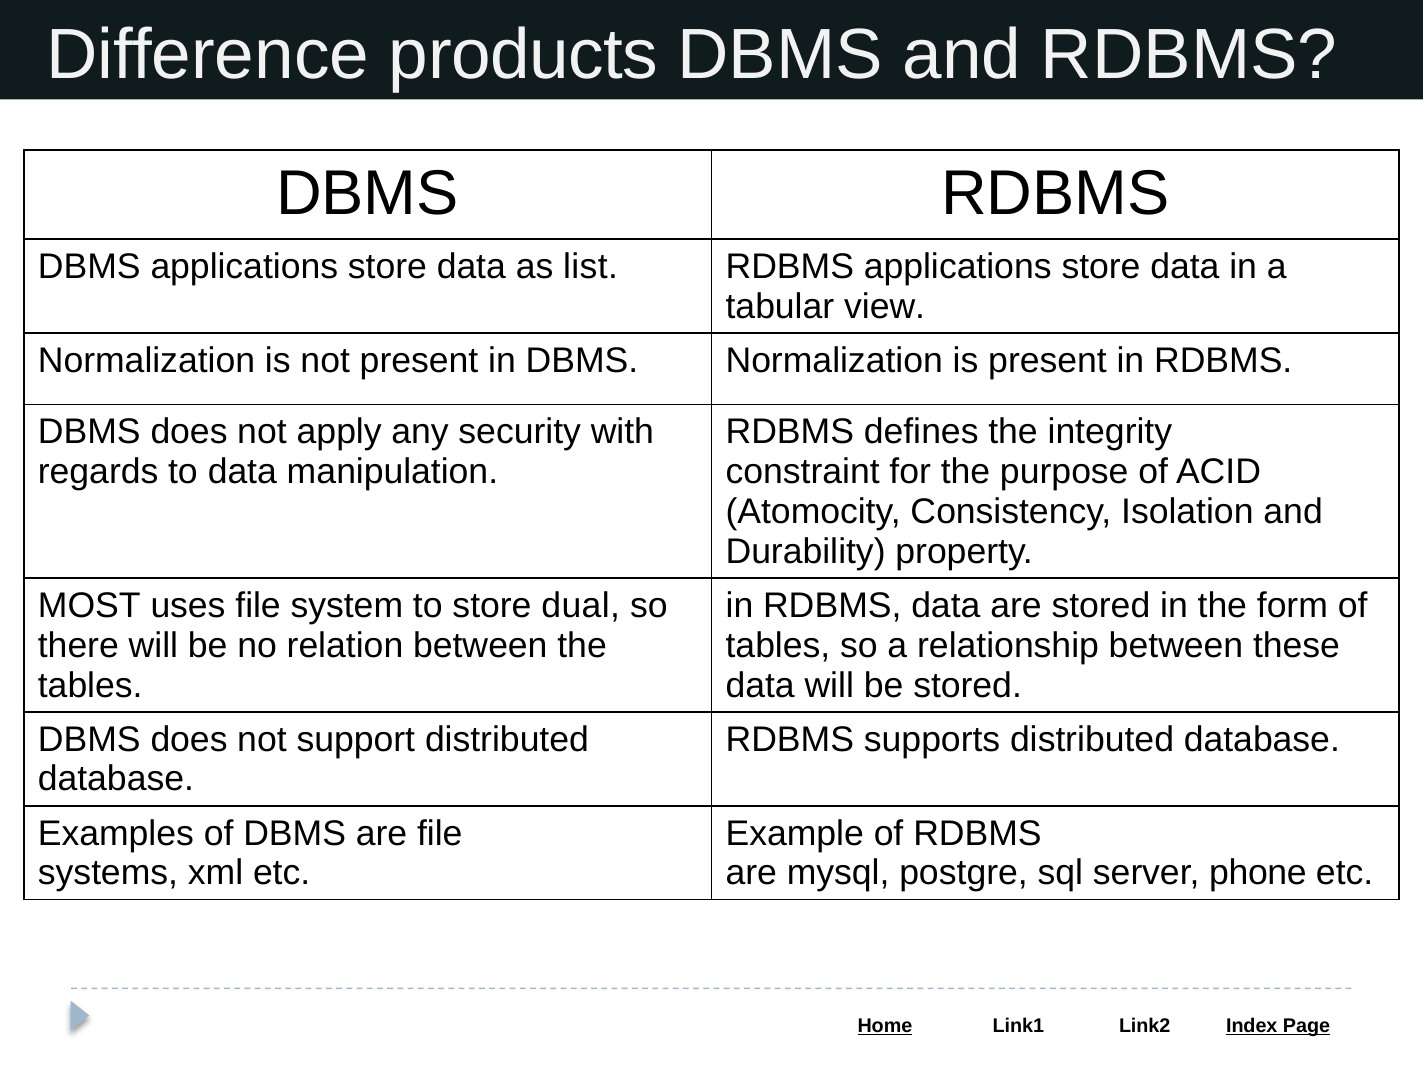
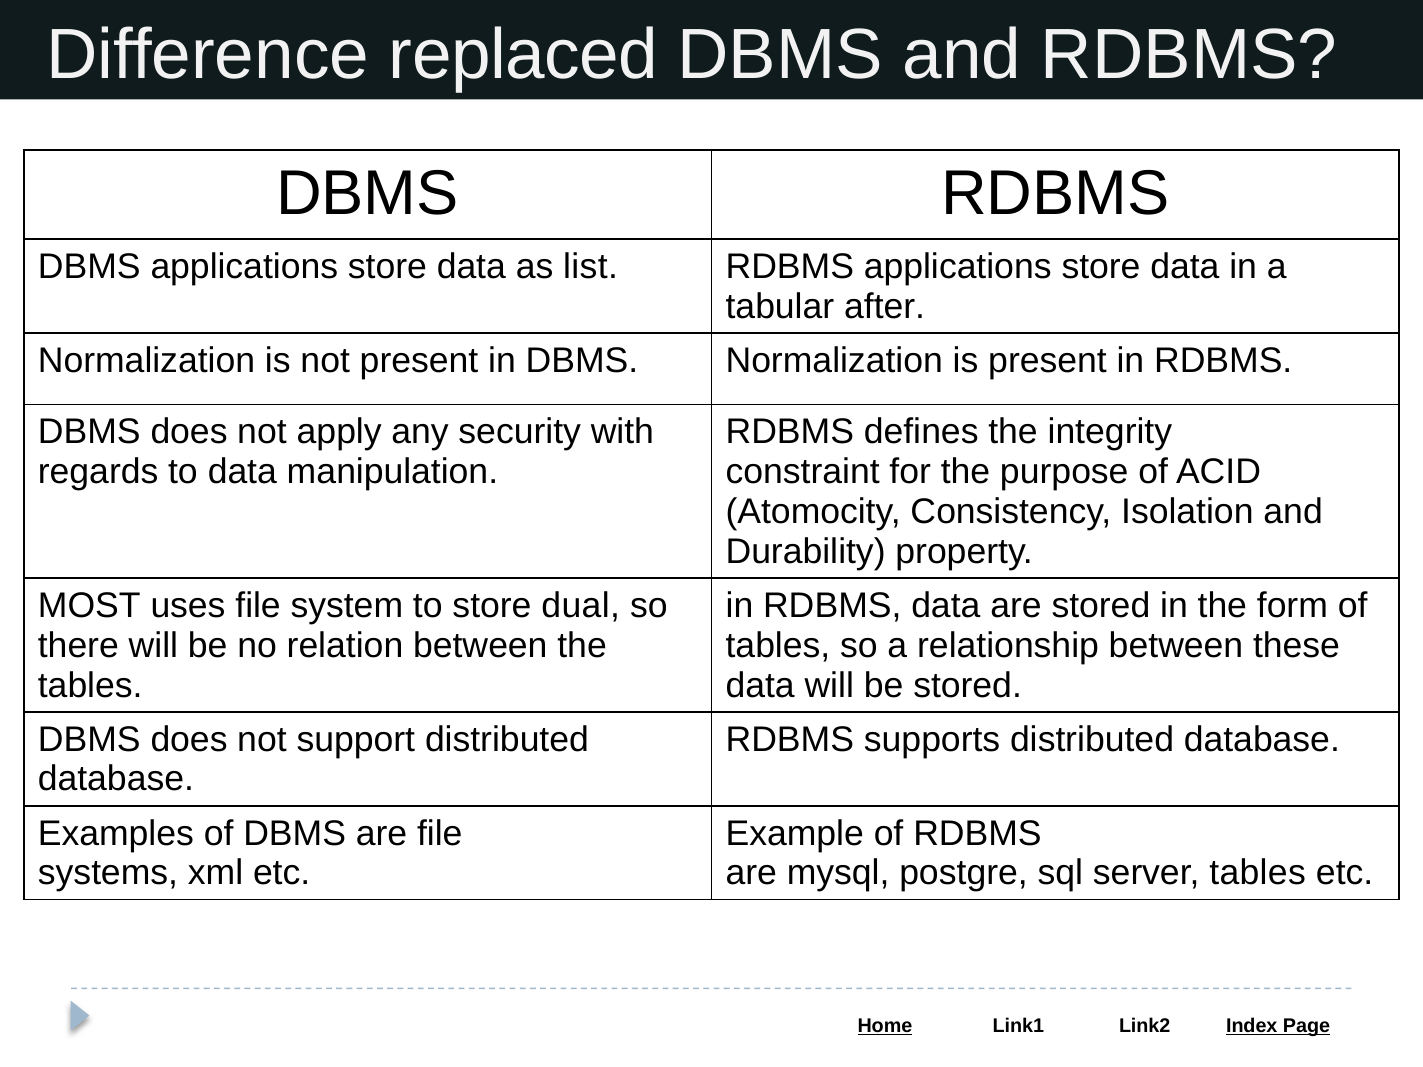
products: products -> replaced (524, 55)
view: view -> after (885, 307)
server phone: phone -> tables (1258, 873)
